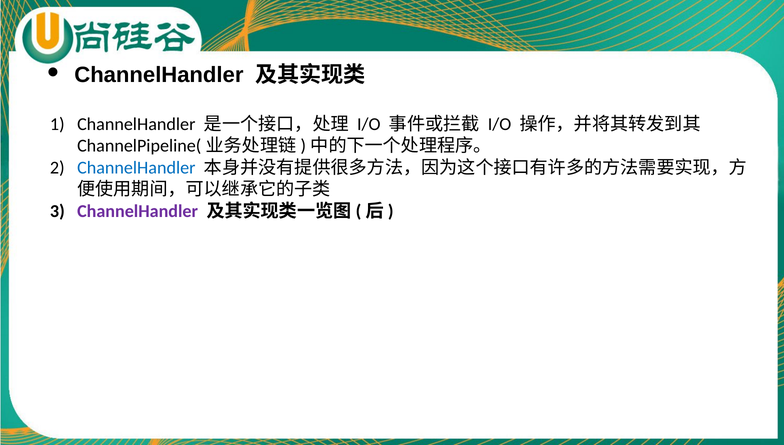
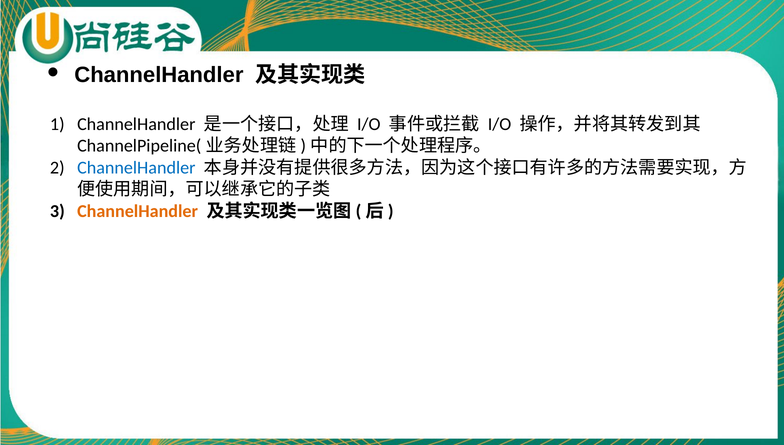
ChannelHandler colour: purple -> orange (138, 211)
